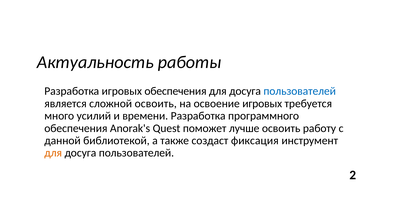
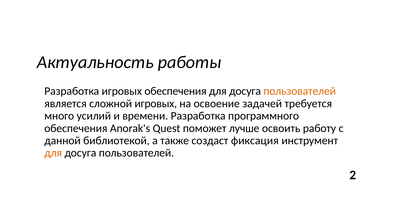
пользователей colour: blue -> orange (300, 91)
сложной освоить: освоить -> игровых (156, 104)
освоение игровых: игровых -> задачей (262, 104)
